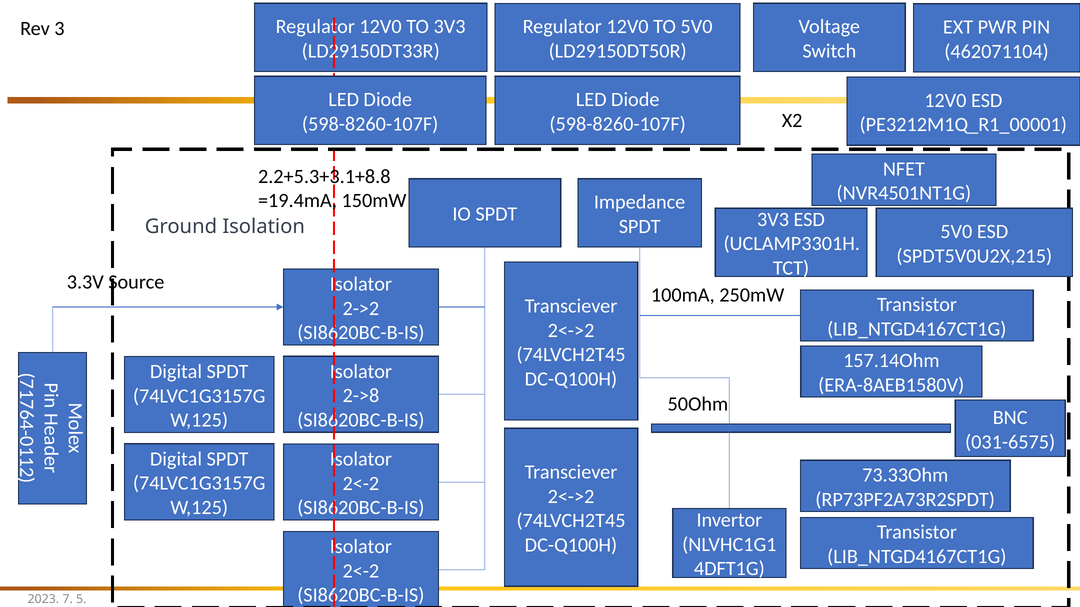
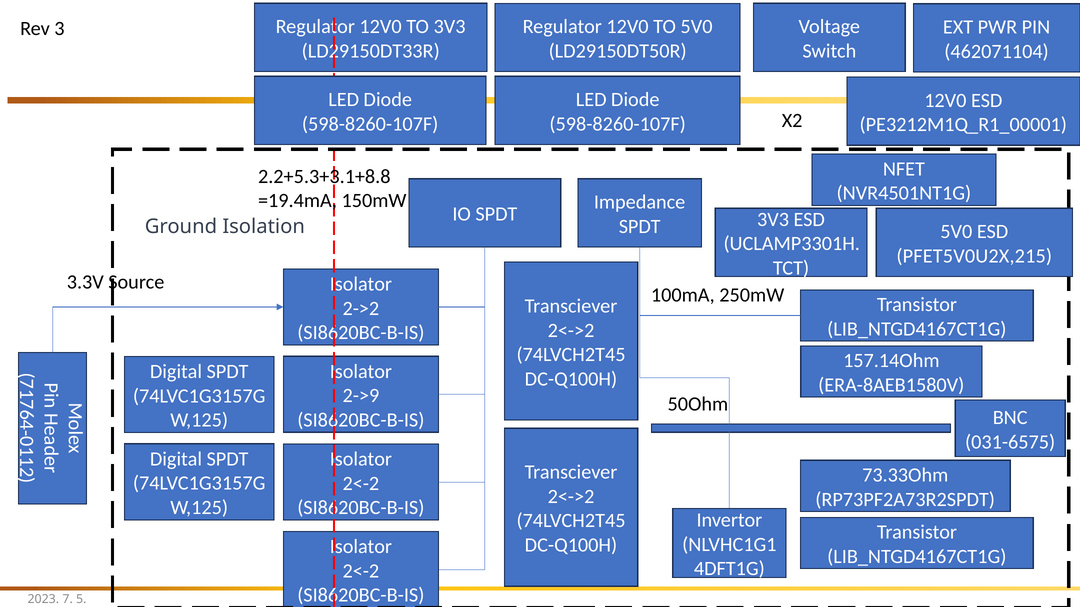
SPDT5V0U2X,215: SPDT5V0U2X,215 -> PFET5V0U2X,215 (974, 256)
2->8: 2->8 -> 2->9 (361, 396)
